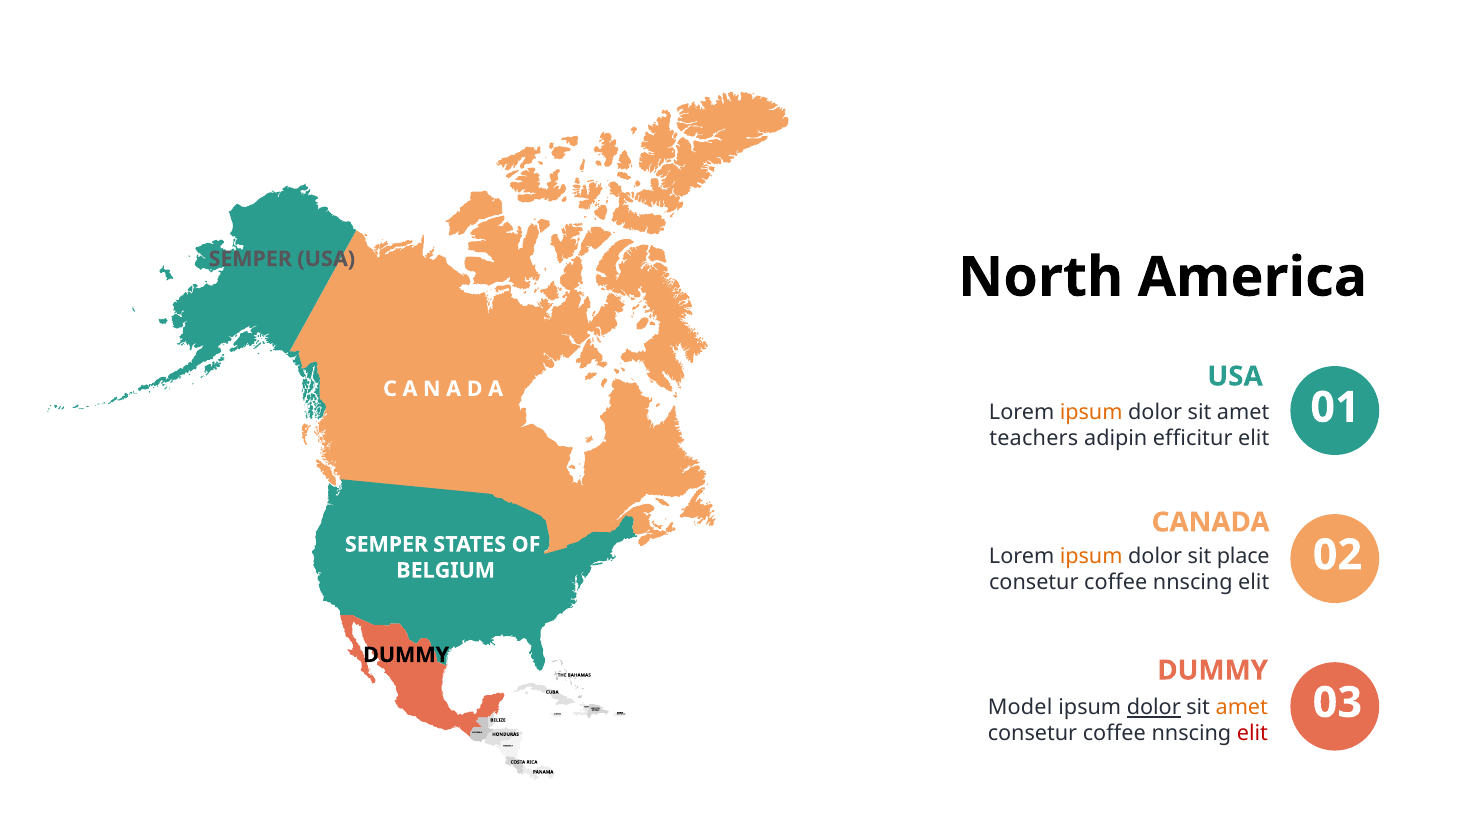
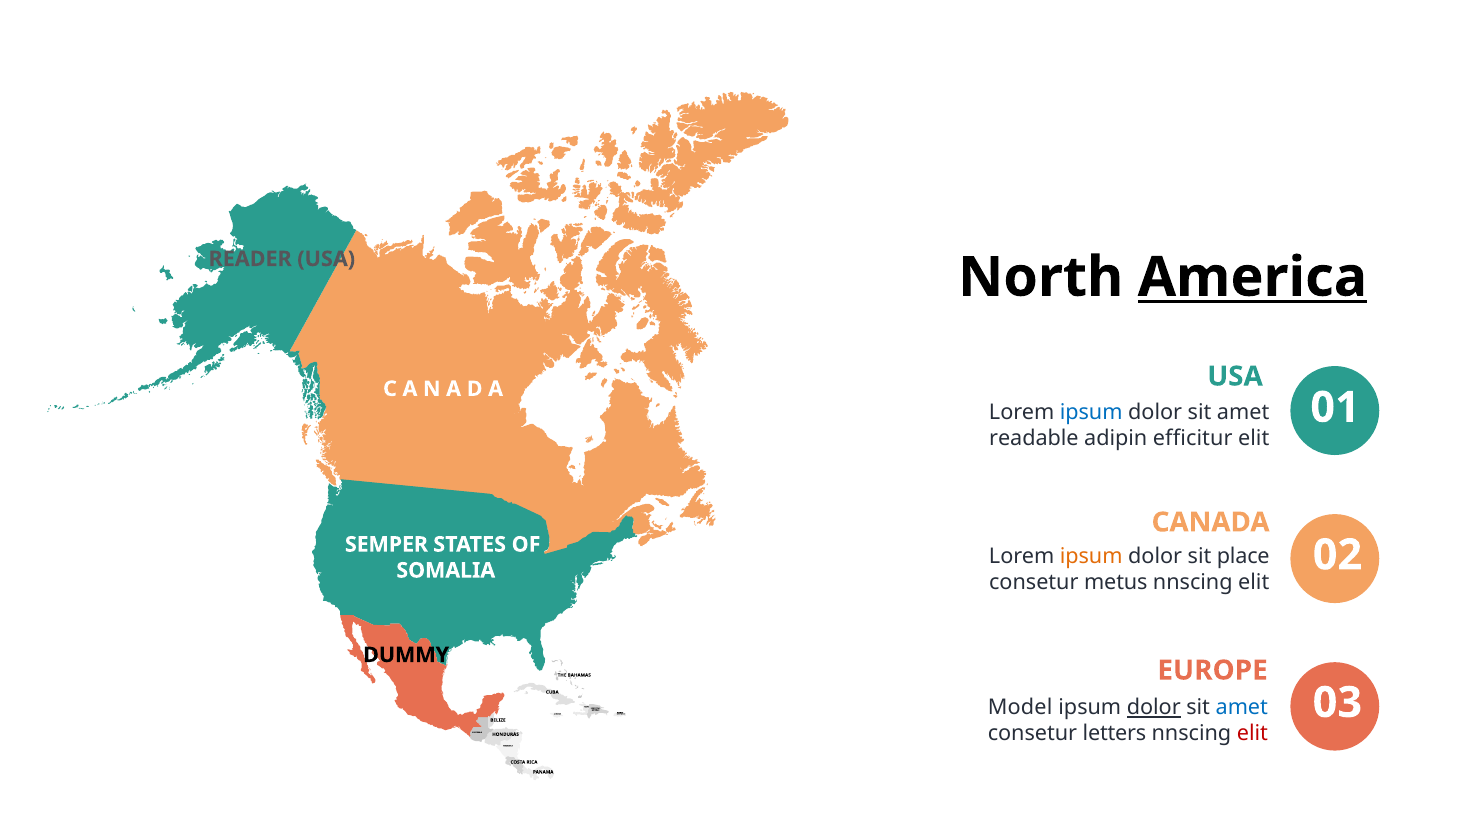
SEMPER: SEMPER -> READER (250, 259)
America underline: none -> present (1252, 278)
ipsum colour: orange -> blue (1091, 413)
teachers: teachers -> readable (1034, 439)
BELGIUM: BELGIUM -> SOMALIA (446, 571)
coffee: coffee -> metus (1116, 583)
DUMMY: DUMMY -> EUROPE (1213, 671)
amet colour: orange -> blue (1242, 708)
coffee: coffee -> letters (1114, 734)
